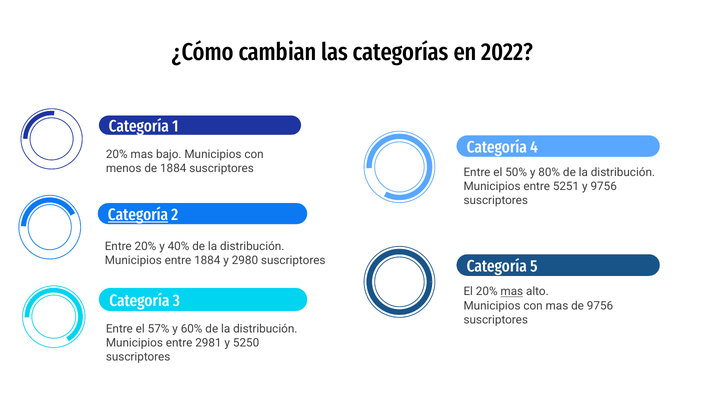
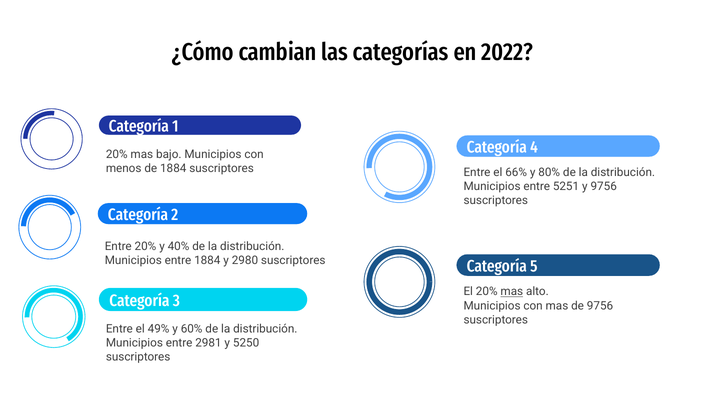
50%: 50% -> 66% (516, 172)
Categoría underline: present -> none (138, 215)
57%: 57% -> 49% (159, 329)
